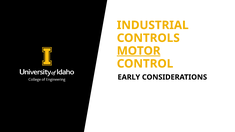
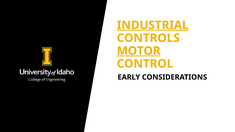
INDUSTRIAL underline: none -> present (153, 25)
